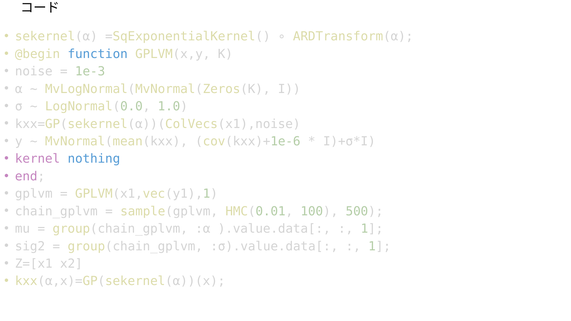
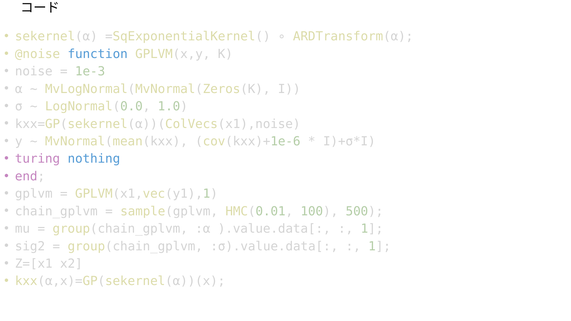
@begin: @begin -> @noise (38, 54)
kernel: kernel -> turing (38, 159)
